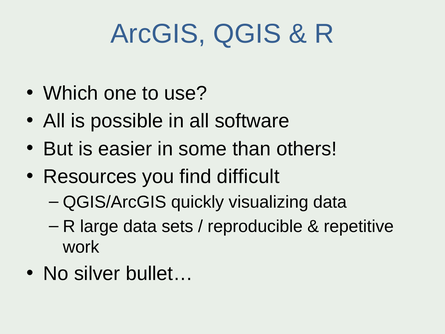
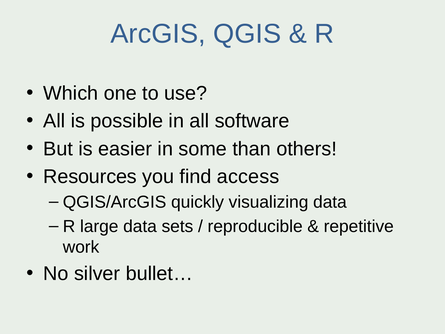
difficult: difficult -> access (248, 176)
